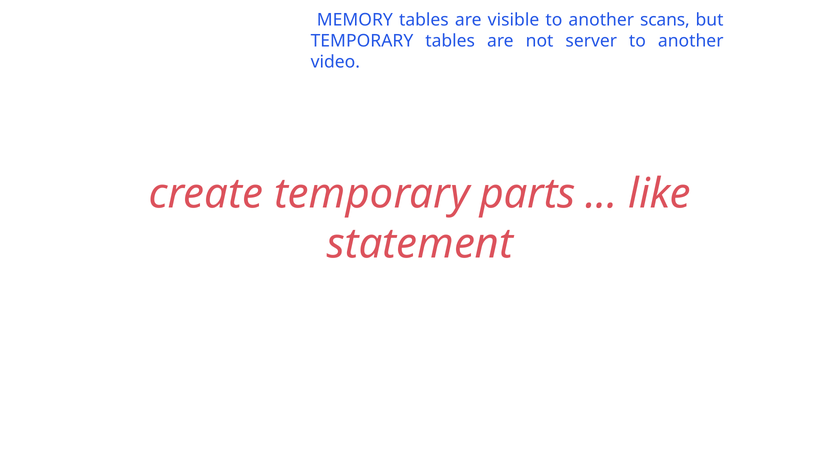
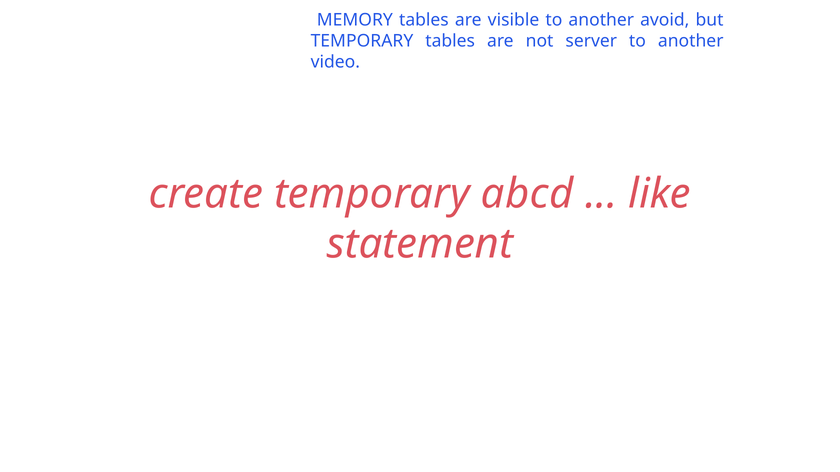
scans: scans -> avoid (665, 20)
parts: parts -> abcd (527, 194)
